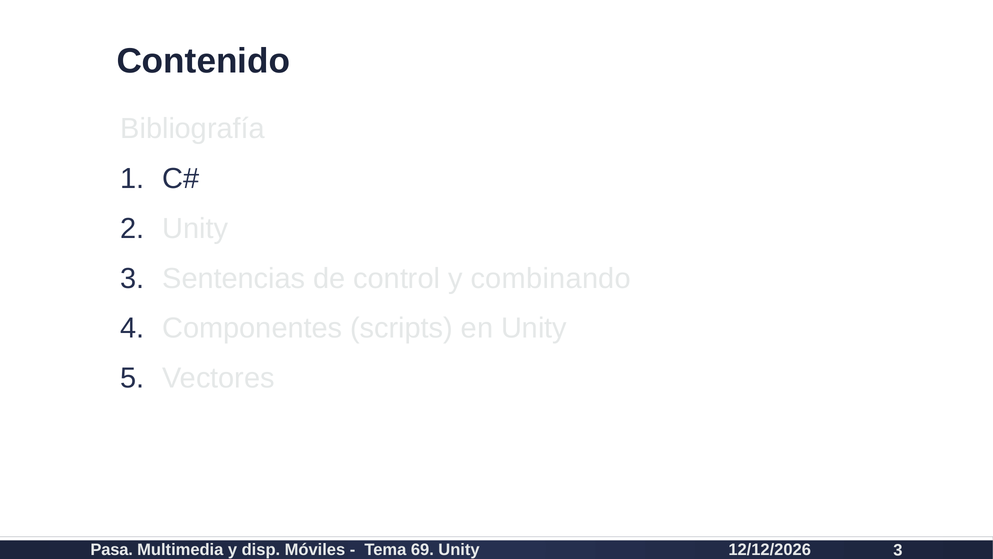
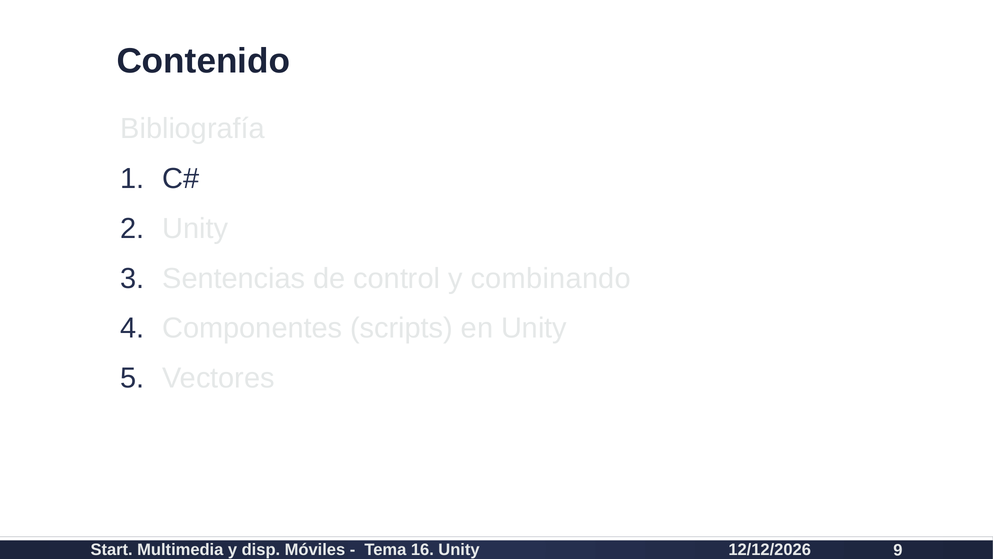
Pasa: Pasa -> Start (112, 550)
69: 69 -> 16 (422, 550)
3: 3 -> 9 (898, 550)
